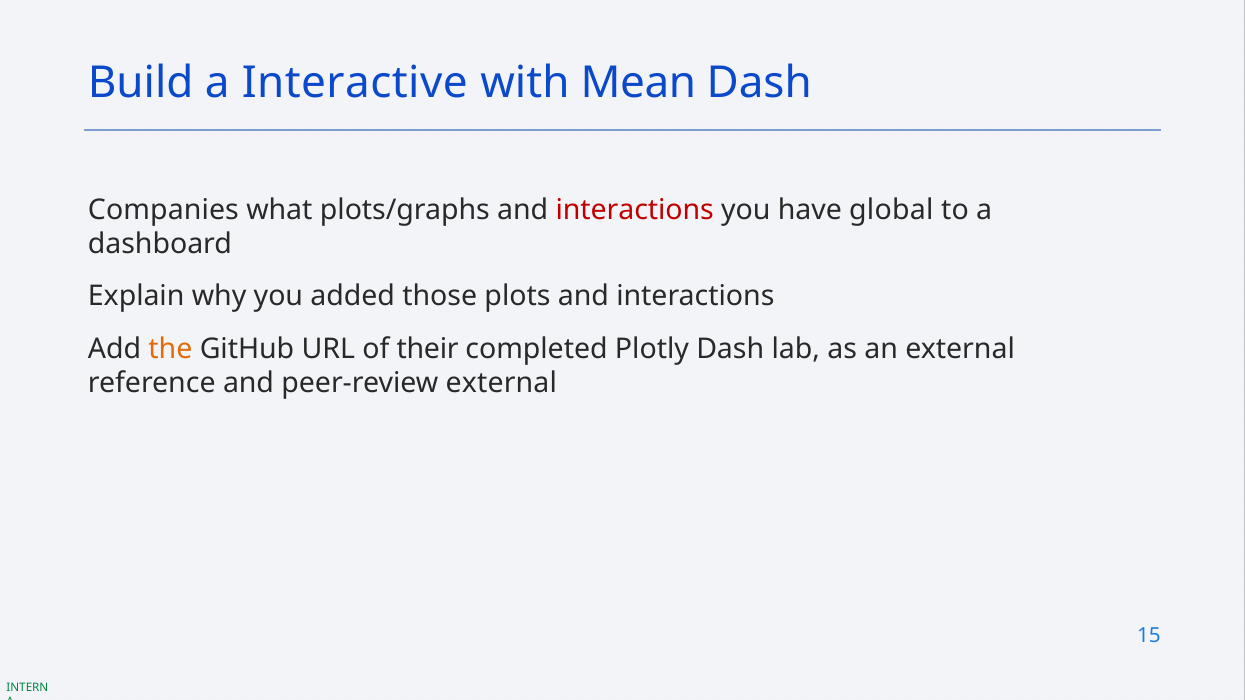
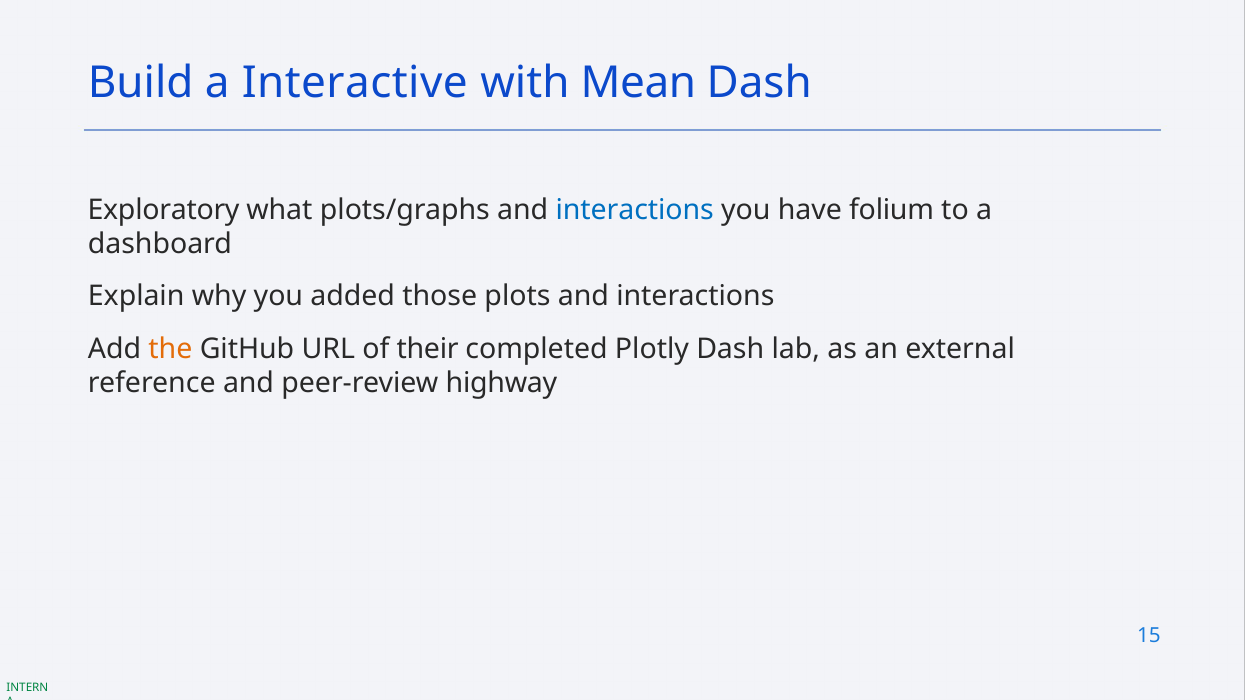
Companies: Companies -> Exploratory (164, 210)
interactions colour: red -> blue (635, 210)
global: global -> folium (892, 210)
peer-review external: external -> highway (501, 383)
